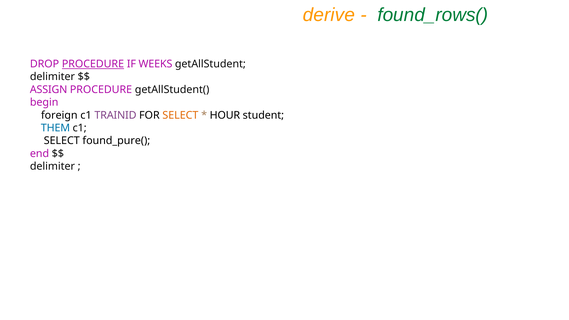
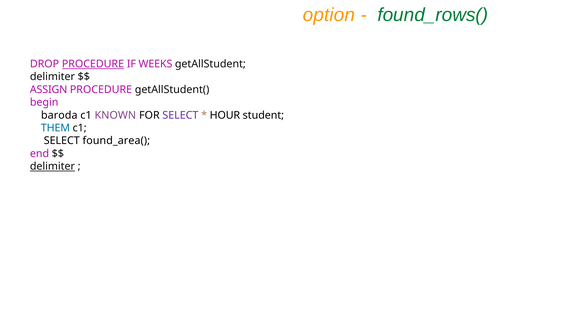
derive: derive -> option (329, 15)
foreign: foreign -> baroda (59, 115)
TRAINID: TRAINID -> KNOWN (115, 115)
SELECT colour: orange -> purple (180, 115)
found_pure(: found_pure( -> found_area( (116, 141)
delimiter underline: none -> present (52, 166)
